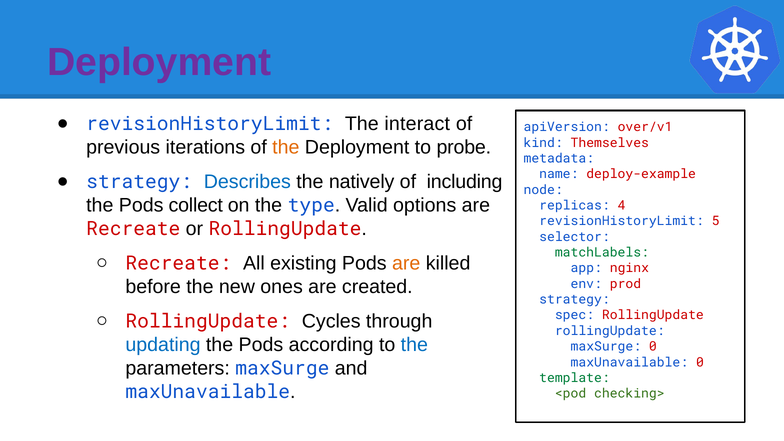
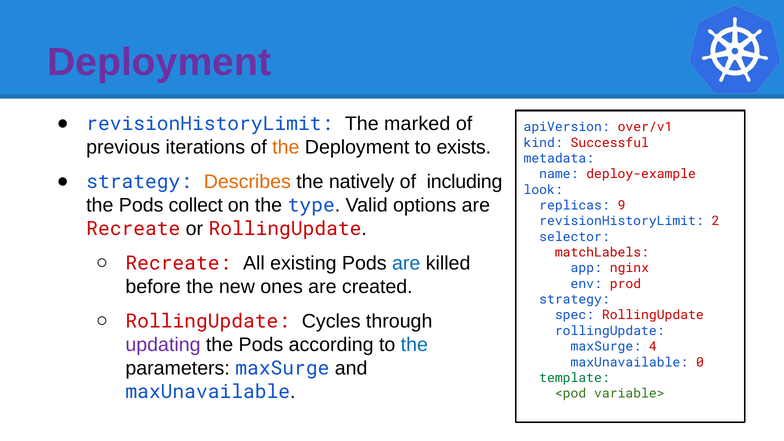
interact: interact -> marked (417, 124)
Themselves: Themselves -> Successful (610, 143)
probe: probe -> exists (464, 147)
Describes colour: blue -> orange (247, 182)
node: node -> look (543, 190)
4: 4 -> 9 (622, 205)
5: 5 -> 2 (716, 221)
matchLabels colour: green -> red (602, 252)
are colour: orange -> blue (406, 263)
updating colour: blue -> purple (163, 345)
maxSurge 0: 0 -> 4 (653, 347)
checking>: checking> -> variable> (629, 394)
